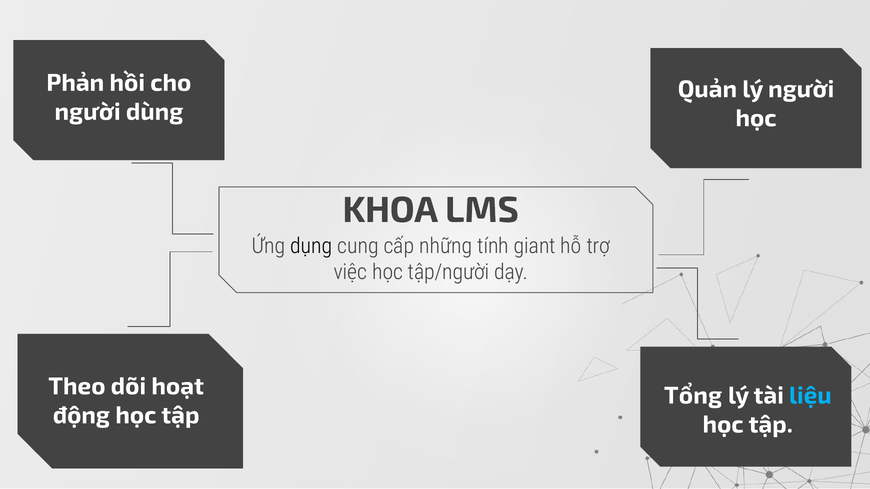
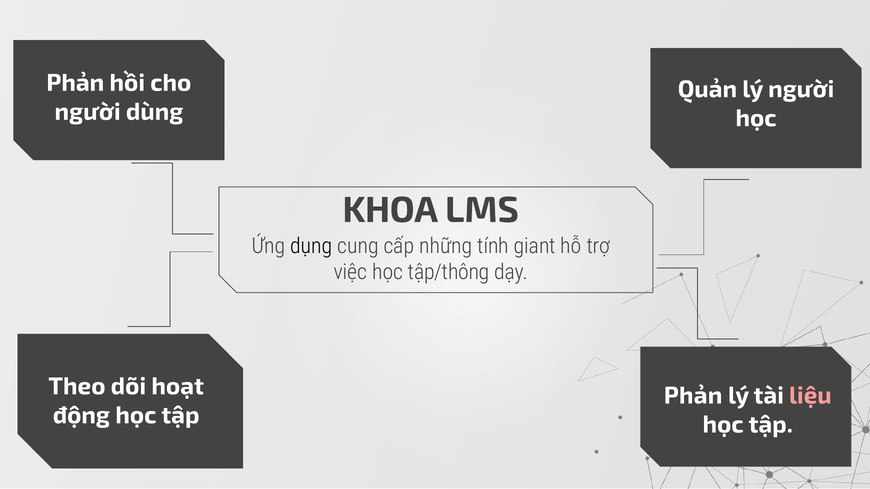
tập/người: tập/người -> tập/thông (449, 272)
Tổng: Tổng -> Phản (693, 396)
liệu colour: light blue -> pink (810, 396)
